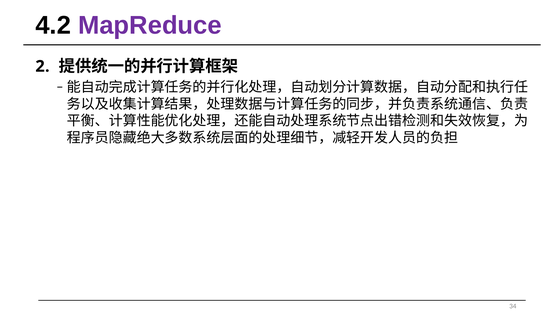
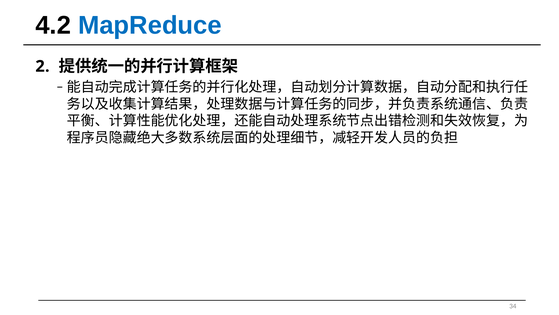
MapReduce colour: purple -> blue (150, 25)
